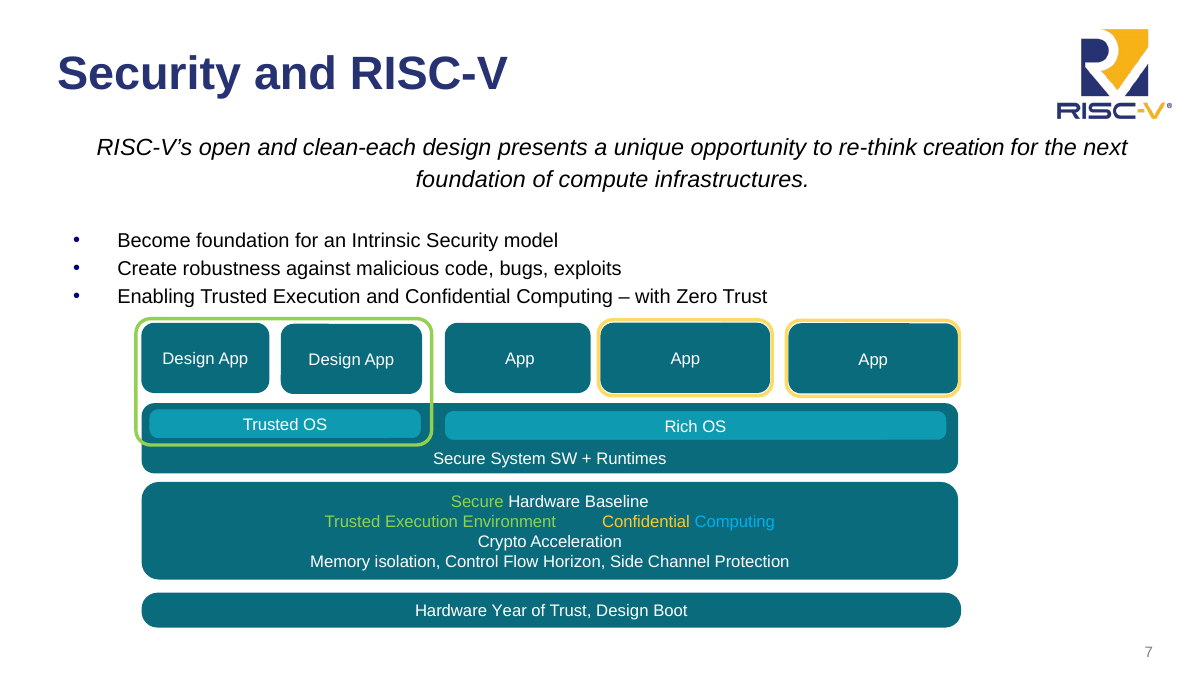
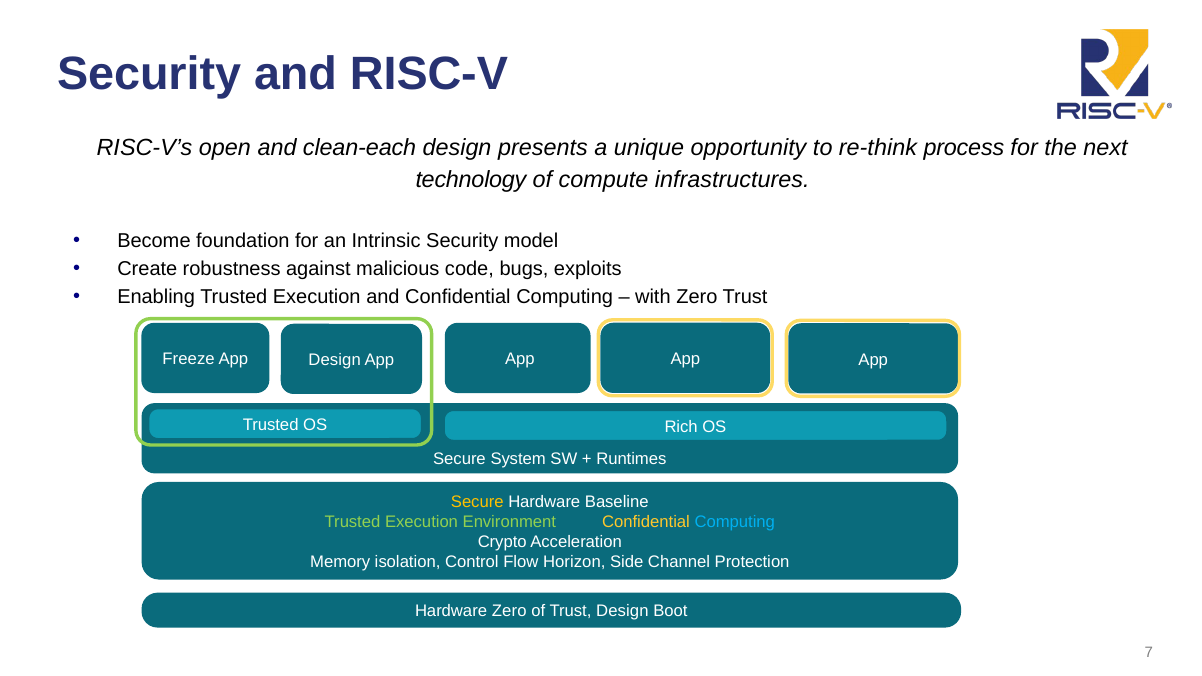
creation: creation -> process (964, 147)
foundation: foundation -> technology (471, 180)
Design: Design -> Freeze (189, 359)
Secure colour: light green -> yellow (477, 502)
Hardware Year: Year -> Zero (509, 611)
